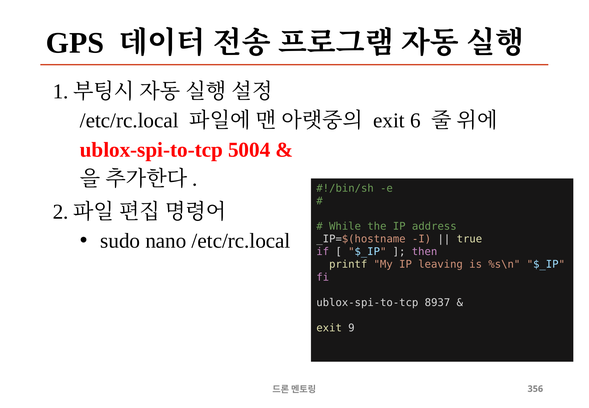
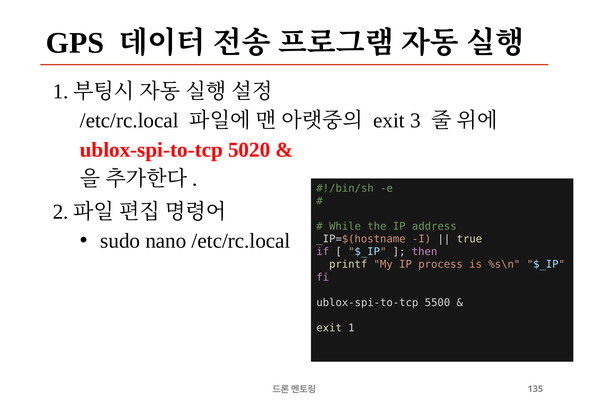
6: 6 -> 3 (415, 121)
5004: 5004 -> 5020 (249, 150)
leaving: leaving -> process (441, 264)
8937: 8937 -> 5500 (437, 302)
exit 9: 9 -> 1 (351, 328)
356: 356 -> 135 (535, 389)
